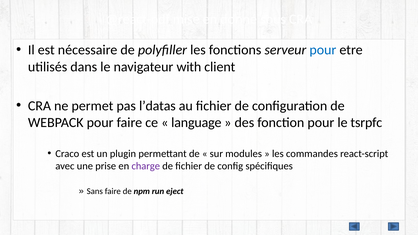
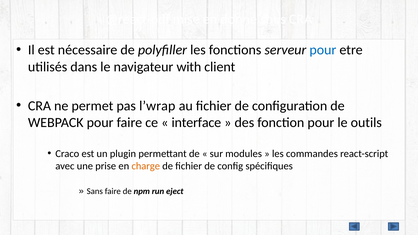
l’datas: l’datas -> l’wrap (157, 106)
language: language -> interface (196, 123)
tsrpfc: tsrpfc -> outils (366, 123)
charge colour: purple -> orange (146, 166)
